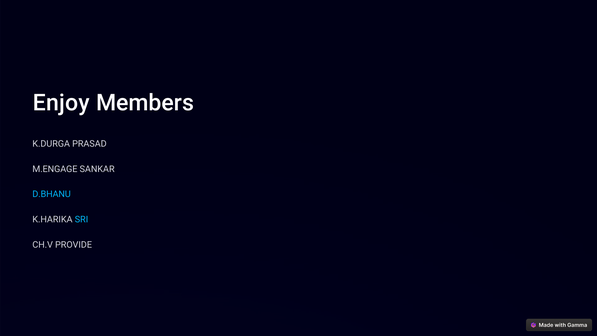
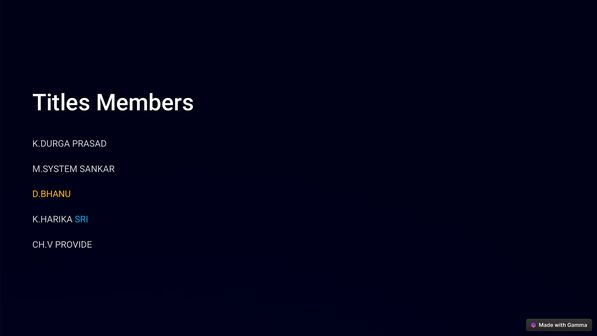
Enjoy: Enjoy -> Titles (61, 103)
M.ENGAGE: M.ENGAGE -> M.SYSTEM (55, 169)
D.BHANU colour: light blue -> yellow (52, 194)
